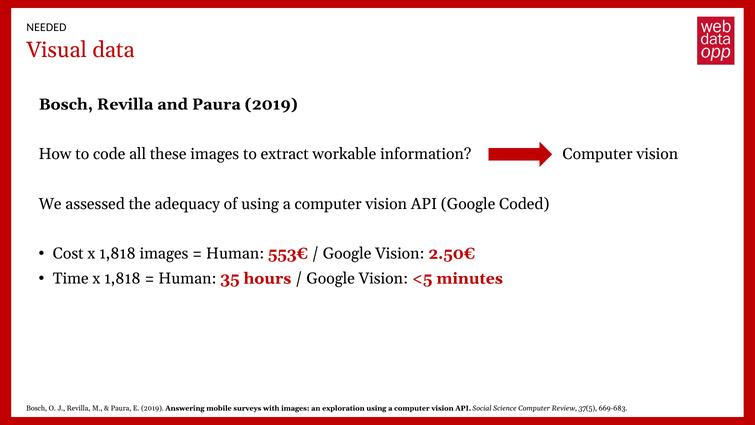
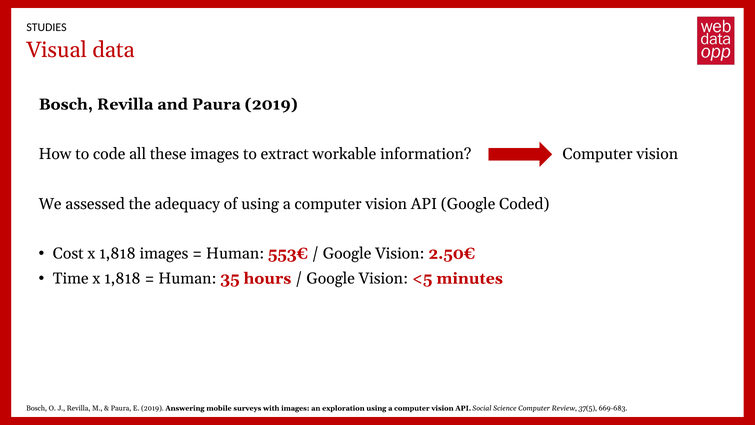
NEEDED: NEEDED -> STUDIES (46, 27)
